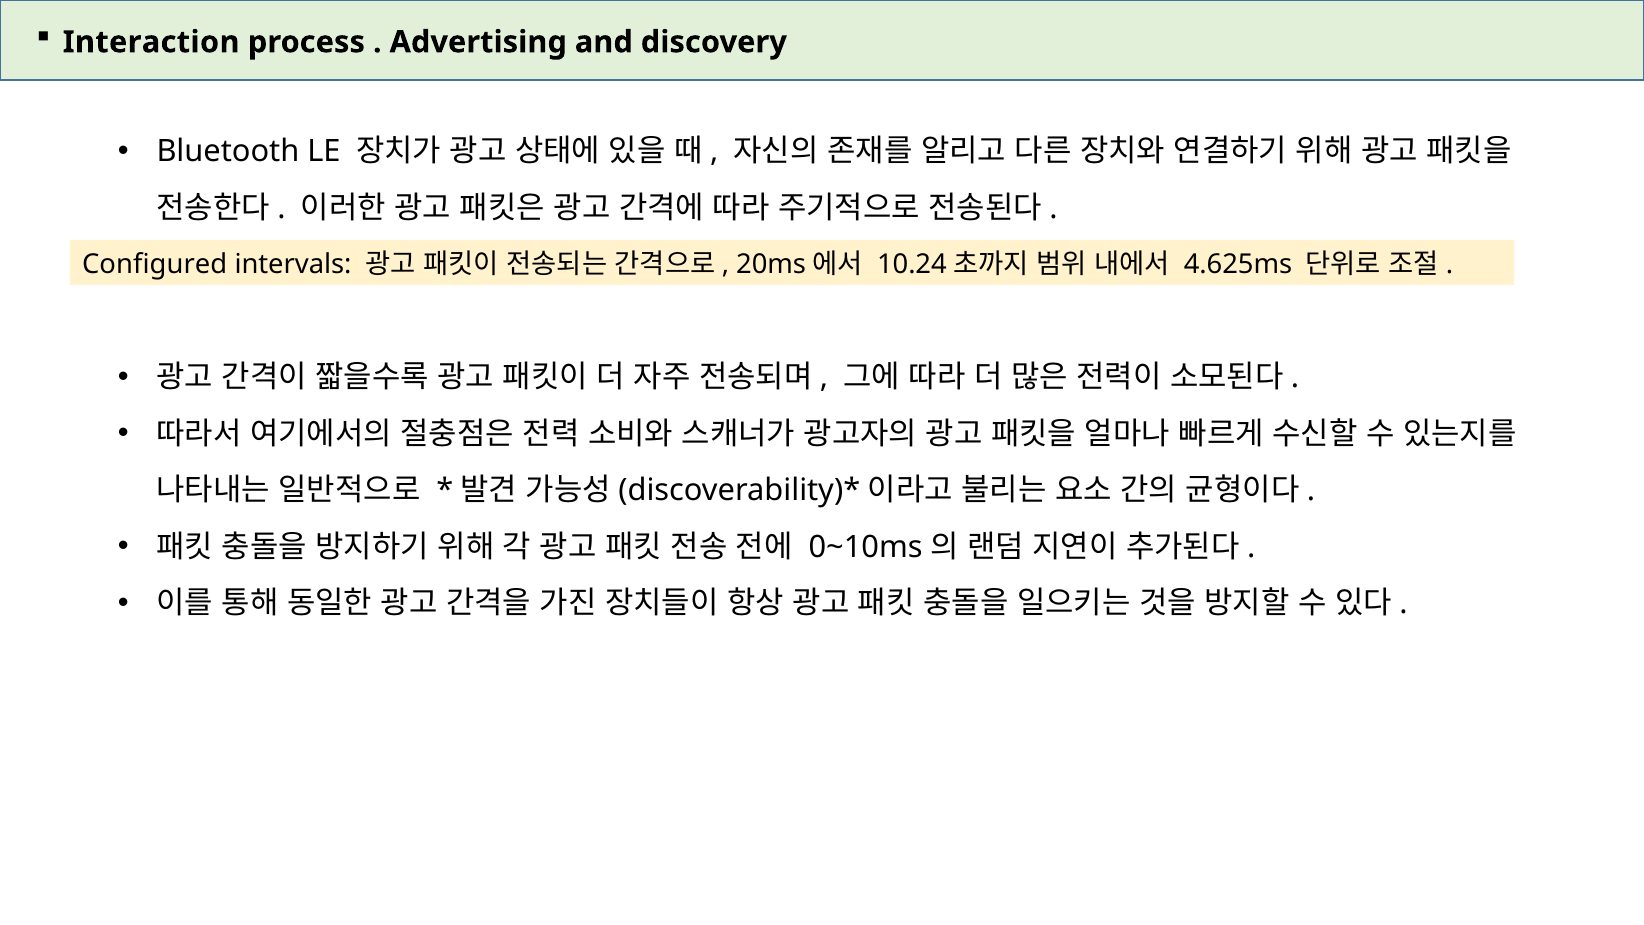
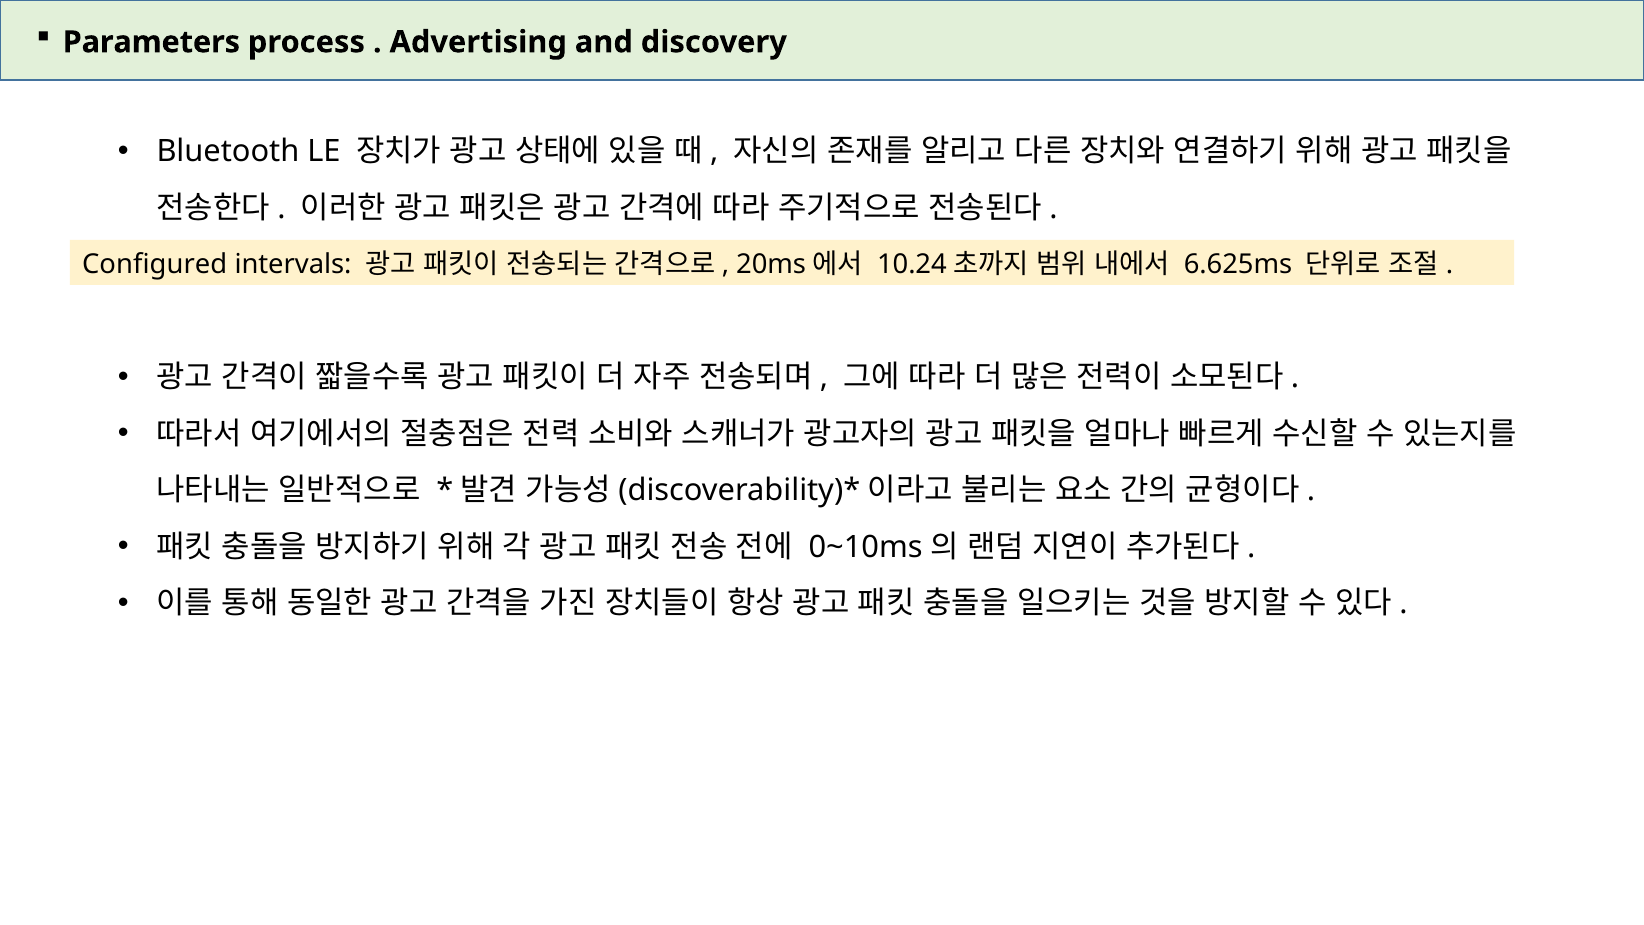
Interaction: Interaction -> Parameters (151, 42)
4.625ms: 4.625ms -> 6.625ms (1238, 264)
